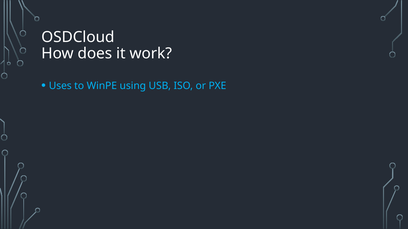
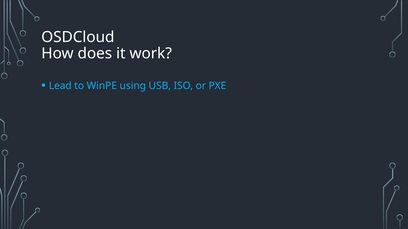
Uses: Uses -> Lead (60, 86)
